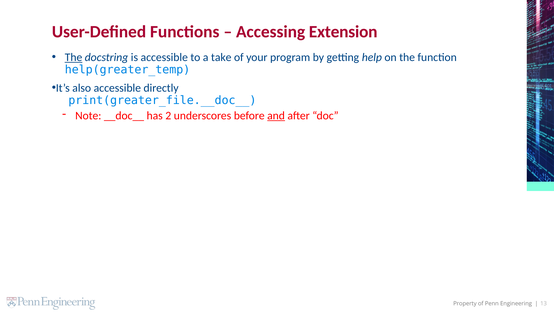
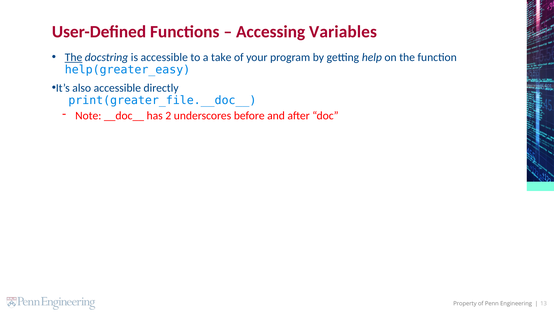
Extension: Extension -> Variables (343, 32)
help(greater_temp: help(greater_temp -> help(greater_easy (127, 70)
and underline: present -> none (276, 116)
